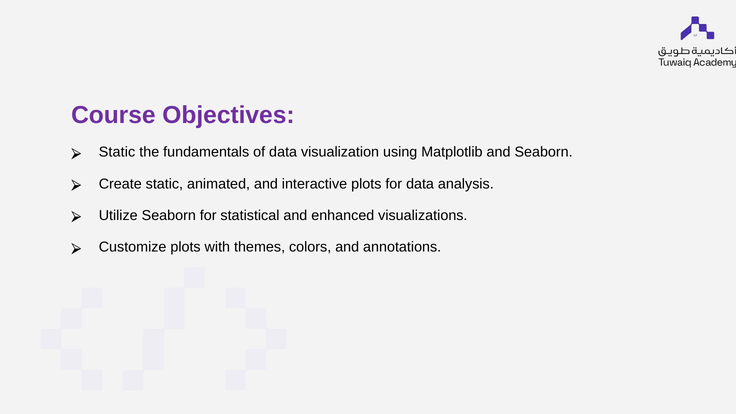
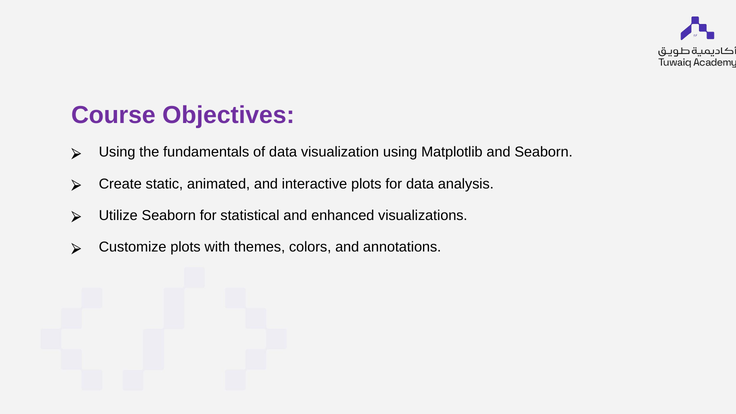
Static: Static -> Using (117, 152)
